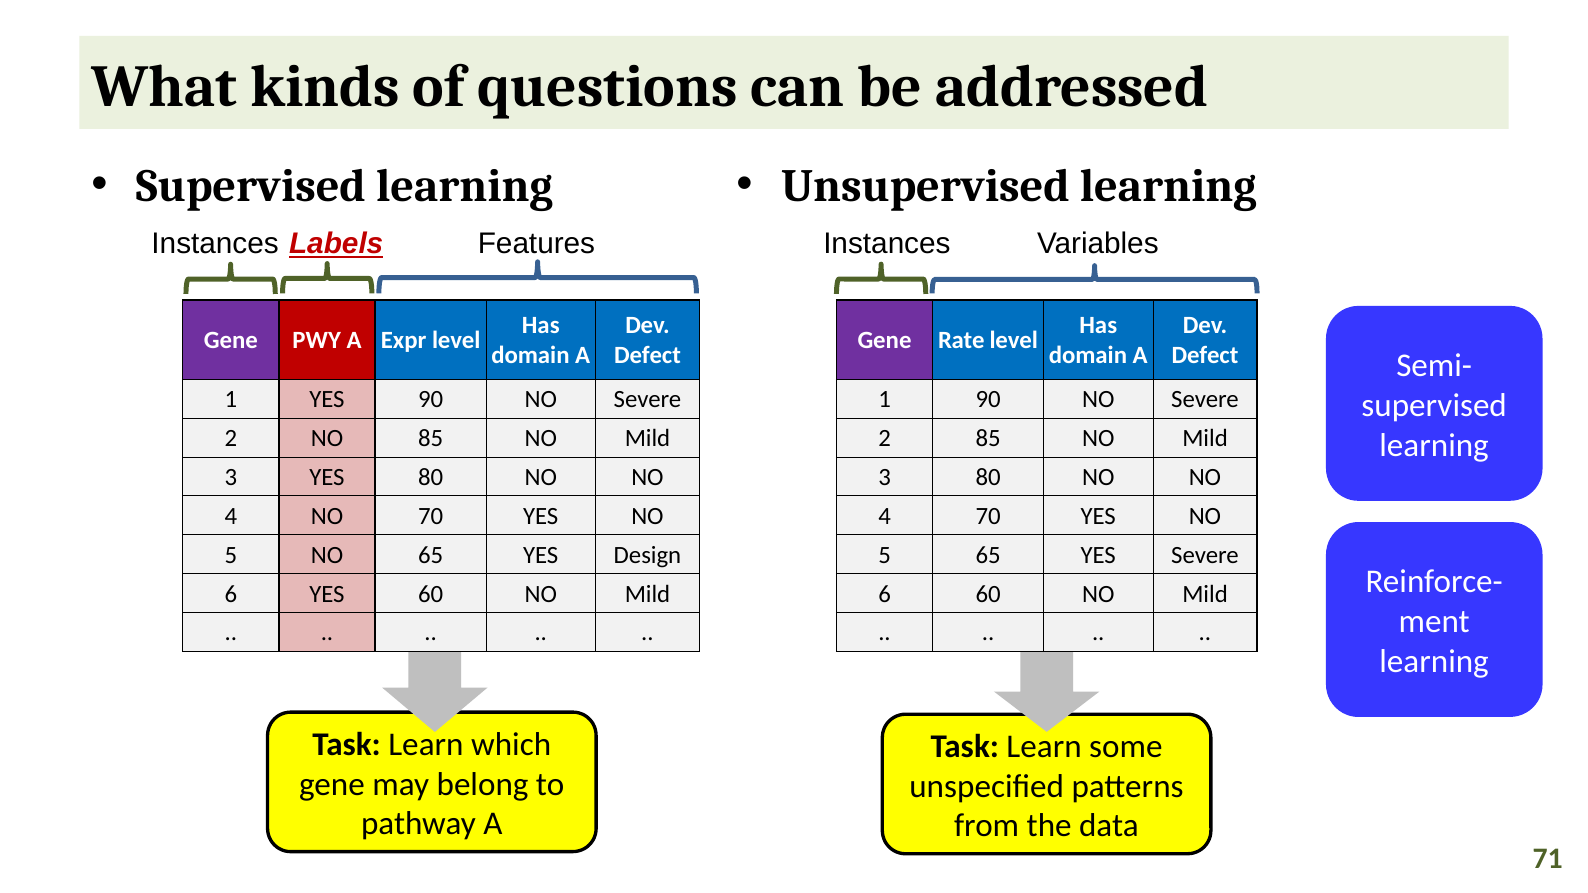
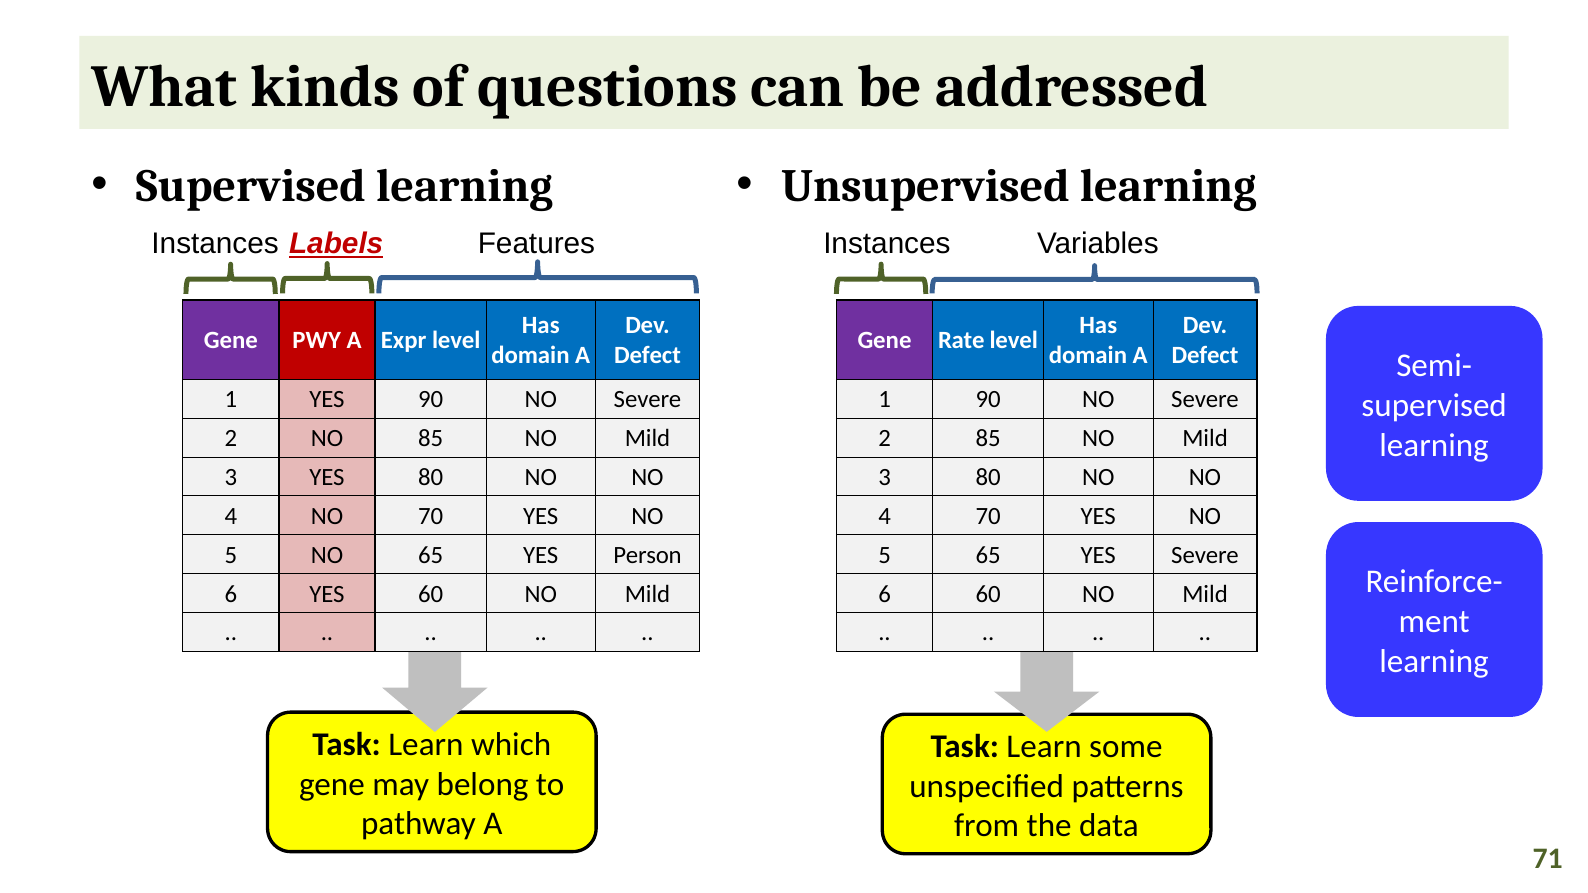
Design: Design -> Person (648, 555)
